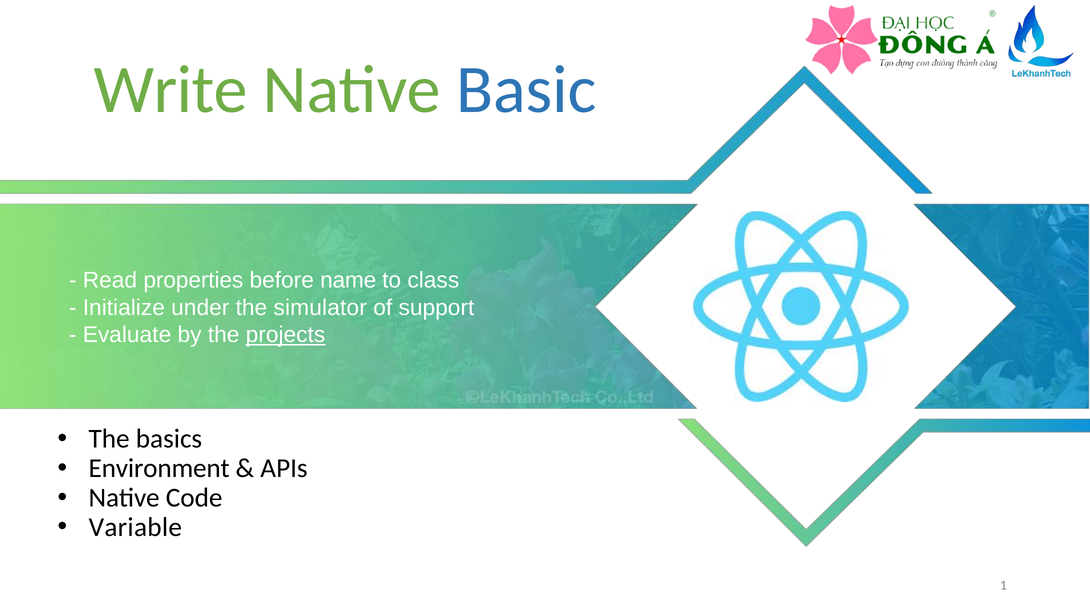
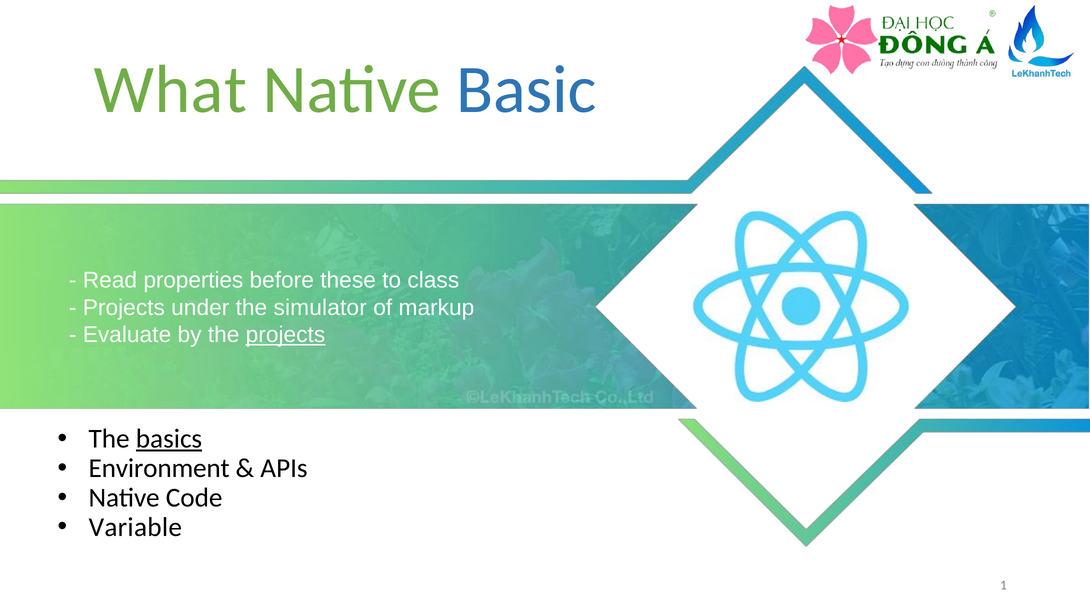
Write: Write -> What (170, 90)
name: name -> these (348, 281)
Initialize: Initialize -> Projects (124, 308)
support: support -> markup (436, 308)
basics underline: none -> present (169, 439)
